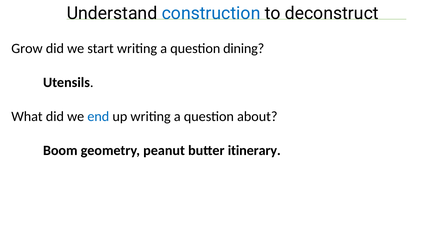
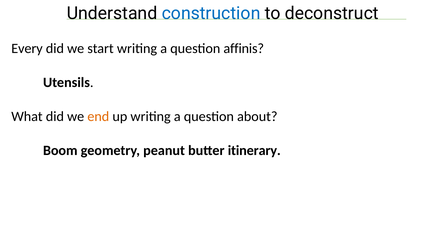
Grow: Grow -> Every (27, 48)
dining: dining -> affinis (244, 48)
end colour: blue -> orange (98, 116)
